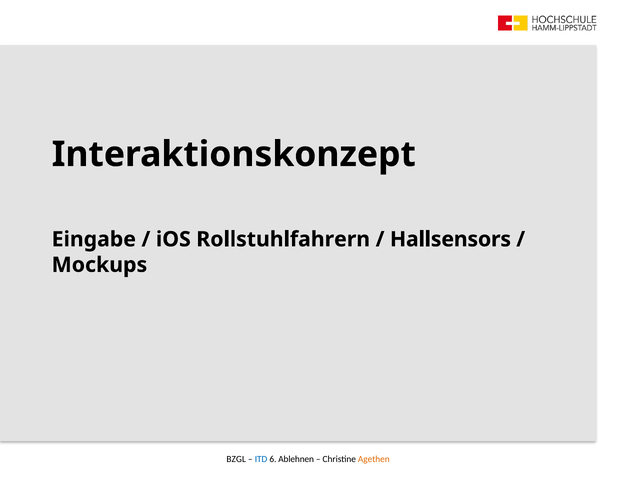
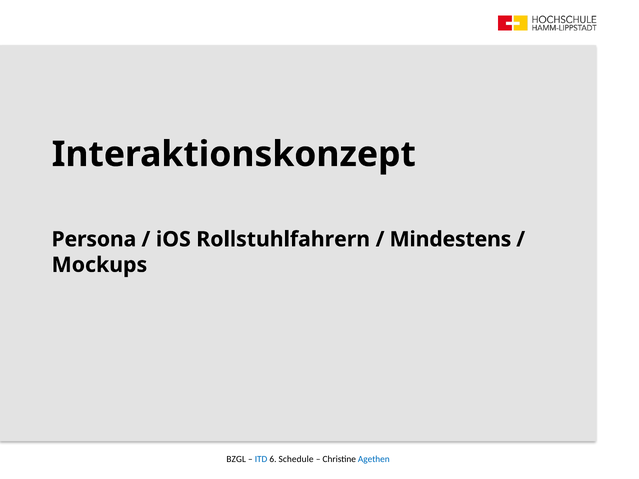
Eingabe: Eingabe -> Persona (94, 239)
Hallsensors: Hallsensors -> Mindestens (450, 239)
Ablehnen: Ablehnen -> Schedule (296, 459)
Agethen colour: orange -> blue (374, 459)
